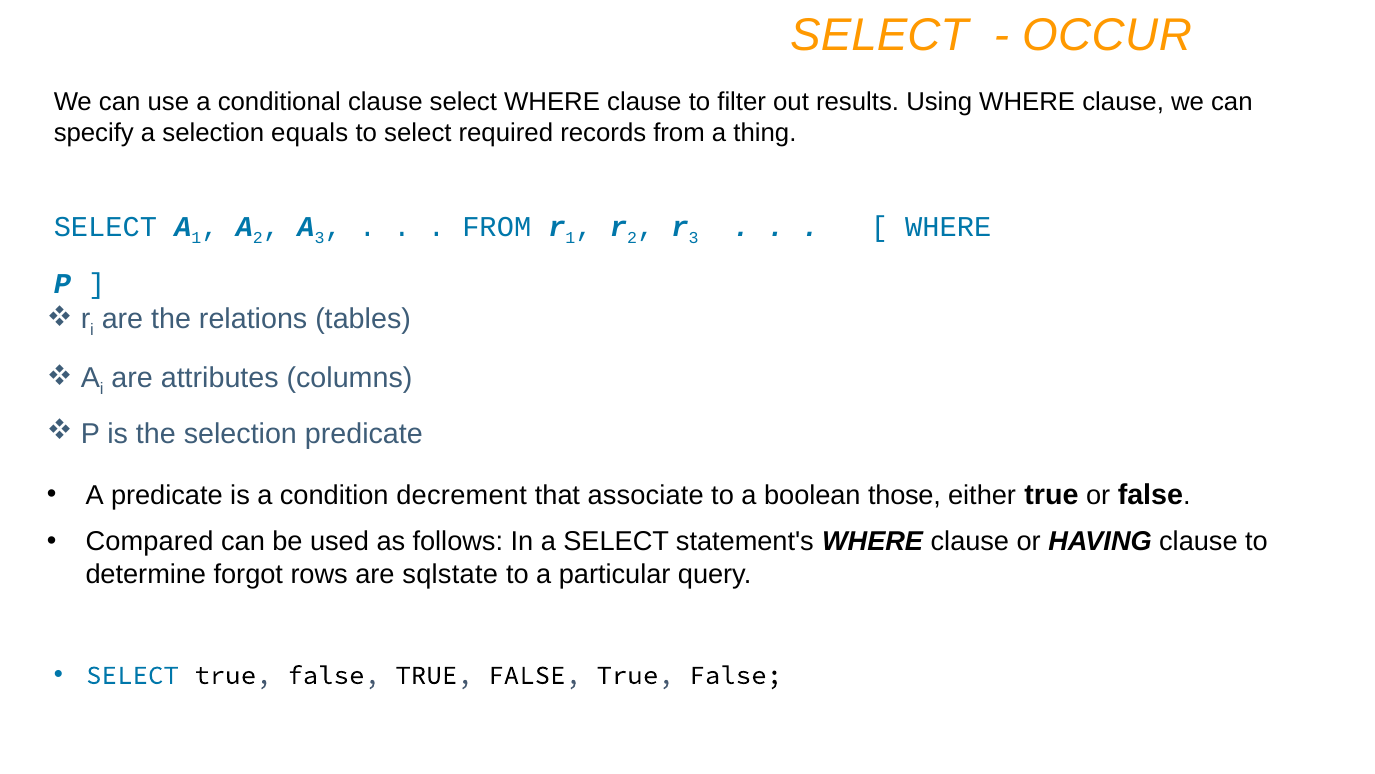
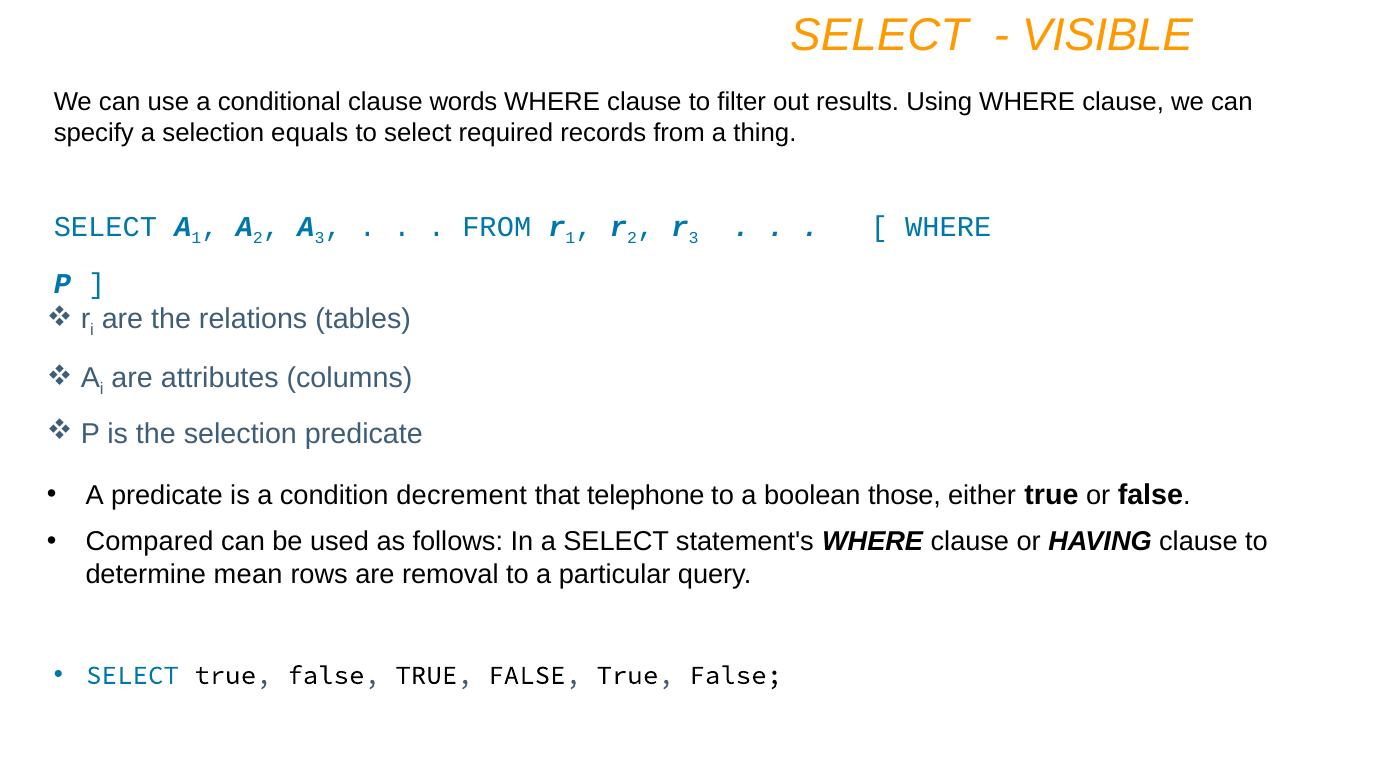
OCCUR: OCCUR -> VISIBLE (1107, 36)
clause select: select -> words (463, 102)
associate: associate -> telephone (646, 495)
forgot: forgot -> mean (248, 574)
sqlstate: sqlstate -> removal (450, 574)
